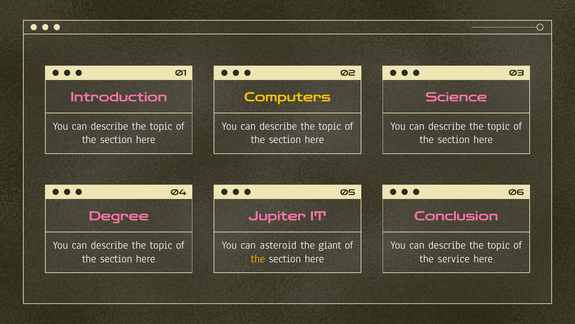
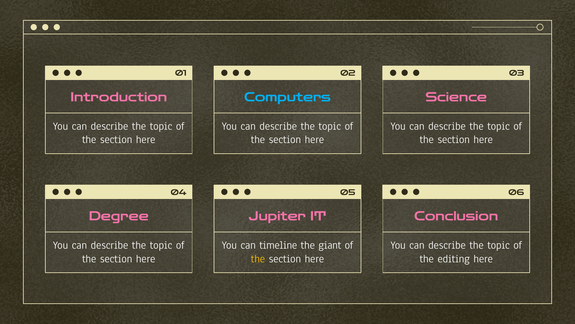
Computers colour: yellow -> light blue (287, 97)
asteroid: asteroid -> timeline (278, 245)
service: service -> editing (454, 258)
